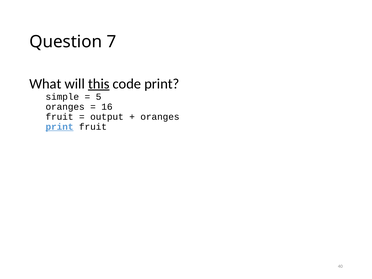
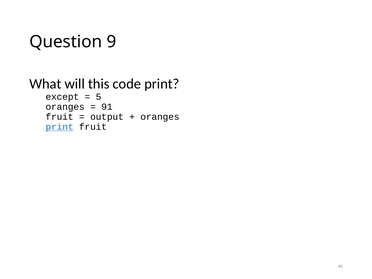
7: 7 -> 9 (112, 42)
this underline: present -> none (99, 84)
simple: simple -> except (62, 97)
16: 16 -> 91 (107, 107)
